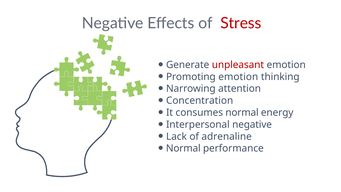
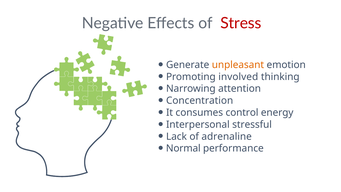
unpleasant colour: red -> orange (238, 65)
Promoting emotion: emotion -> involved (238, 77)
consumes normal: normal -> control (242, 112)
Interpersonal negative: negative -> stressful (252, 124)
